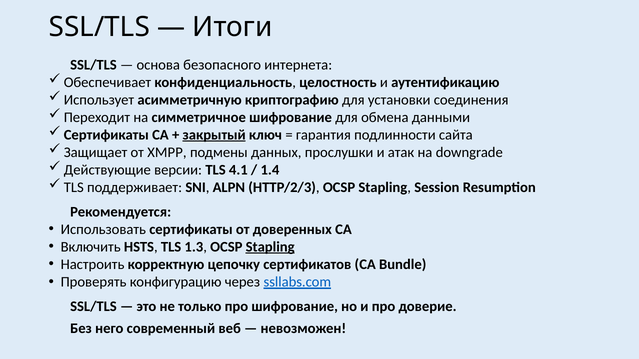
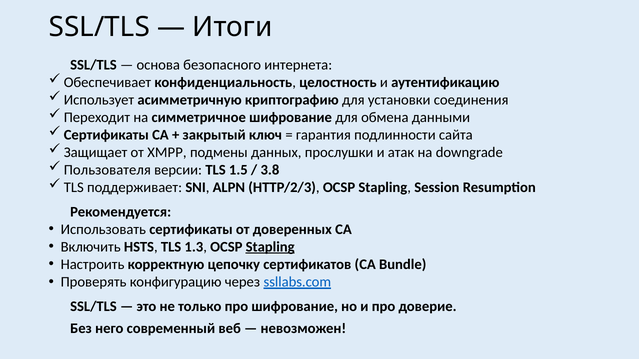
закрытый underline: present -> none (214, 135)
Действующие: Действующие -> Пользователя (107, 170)
4.1: 4.1 -> 1.5 (238, 170)
1.4: 1.4 -> 3.8 (270, 170)
